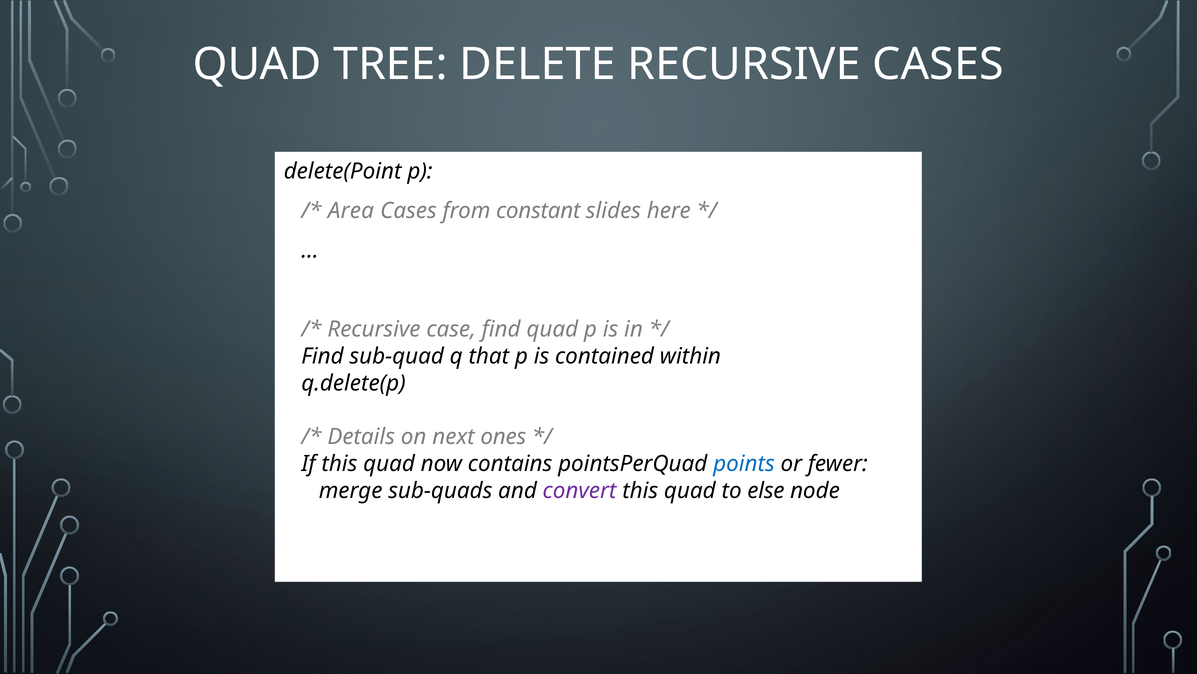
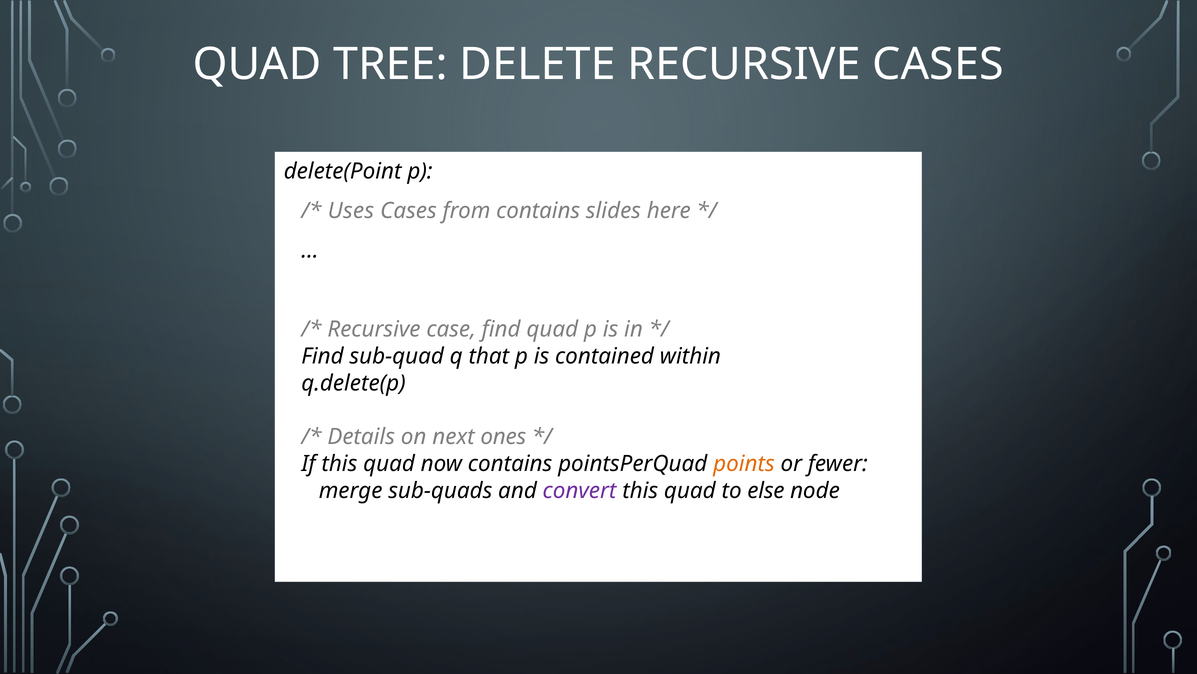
Area: Area -> Uses (351, 211)
from constant: constant -> contains (538, 211)
points colour: blue -> orange (744, 464)
